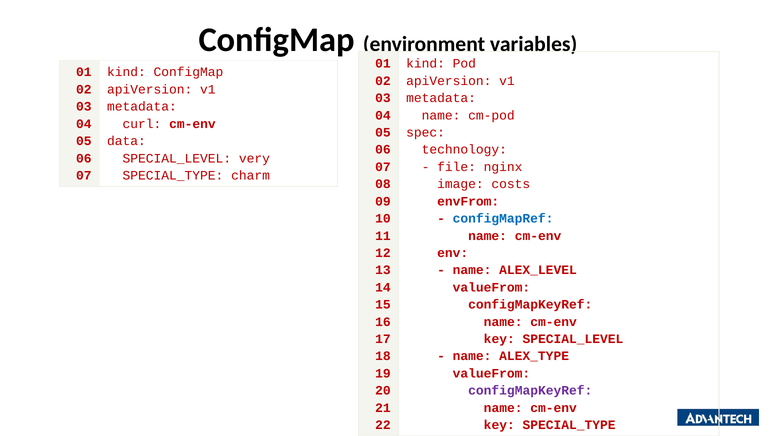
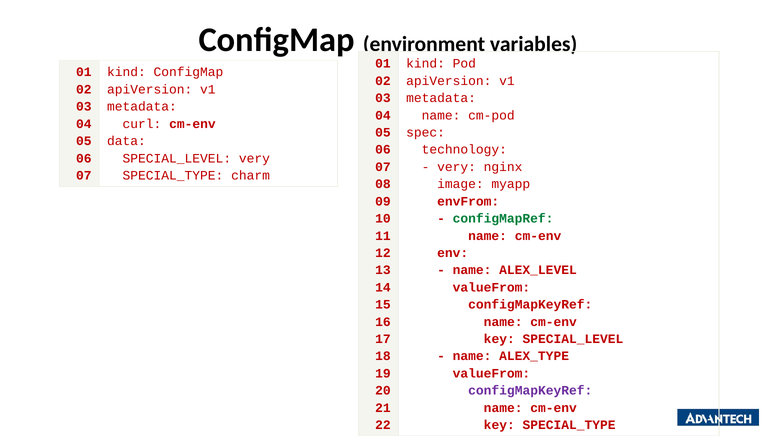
file: file -> very (457, 167)
costs: costs -> myapp (511, 184)
configMapRef colour: blue -> green (503, 219)
